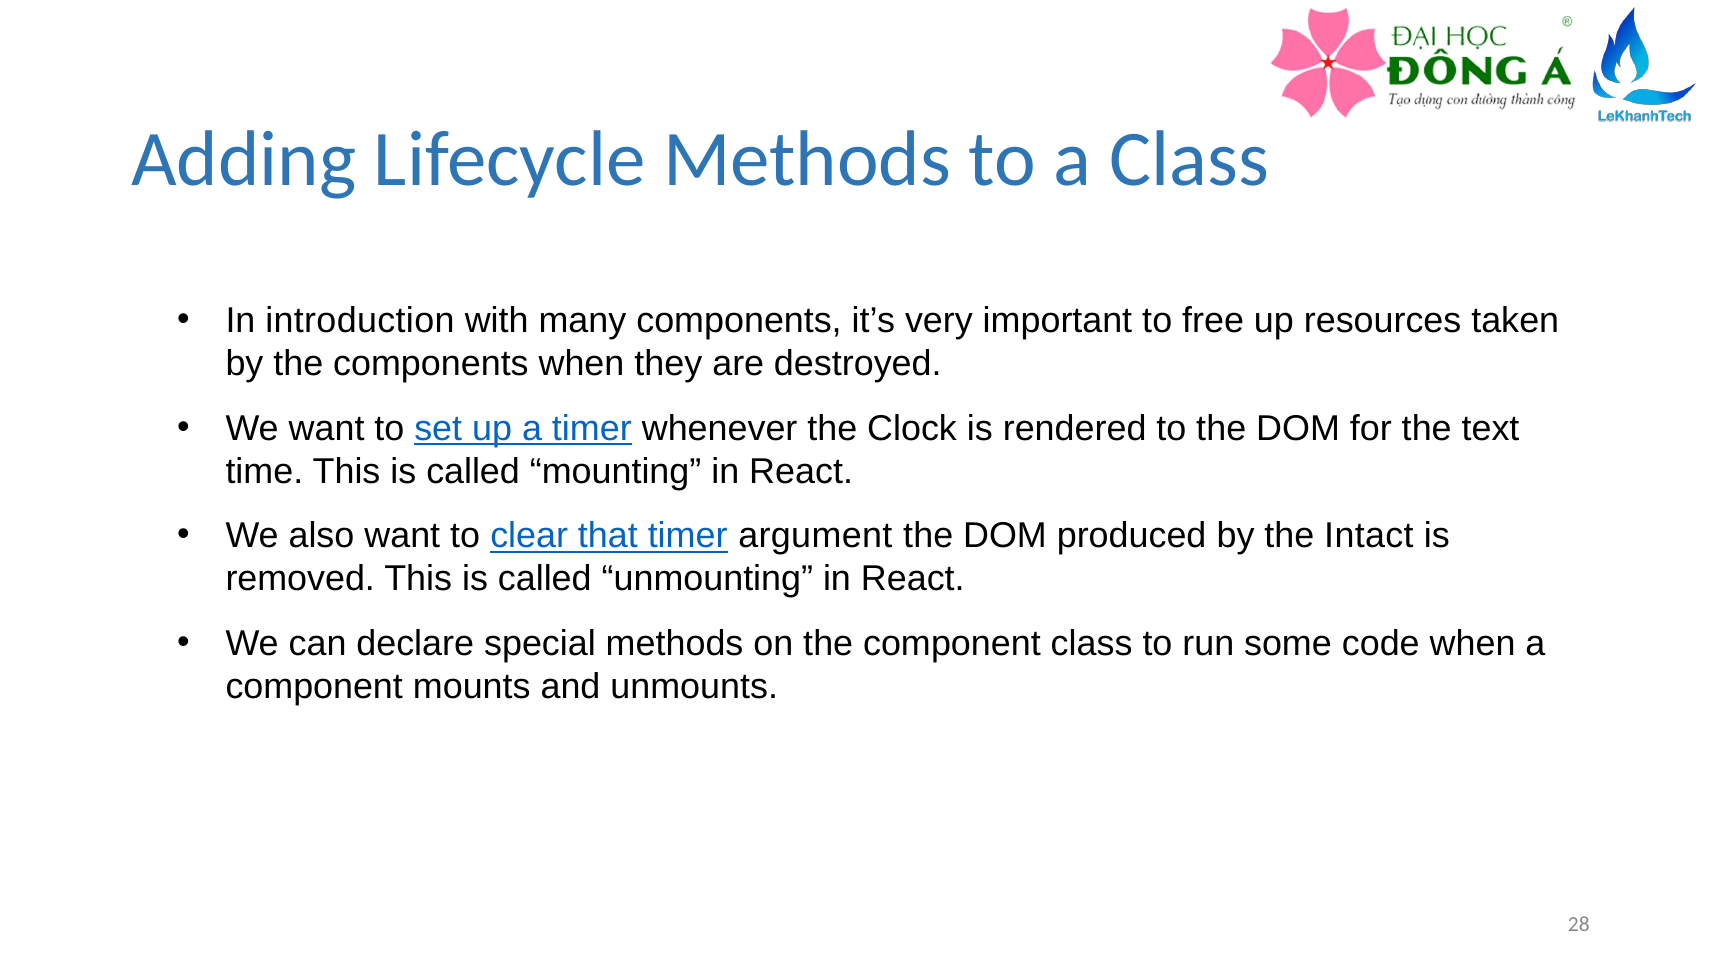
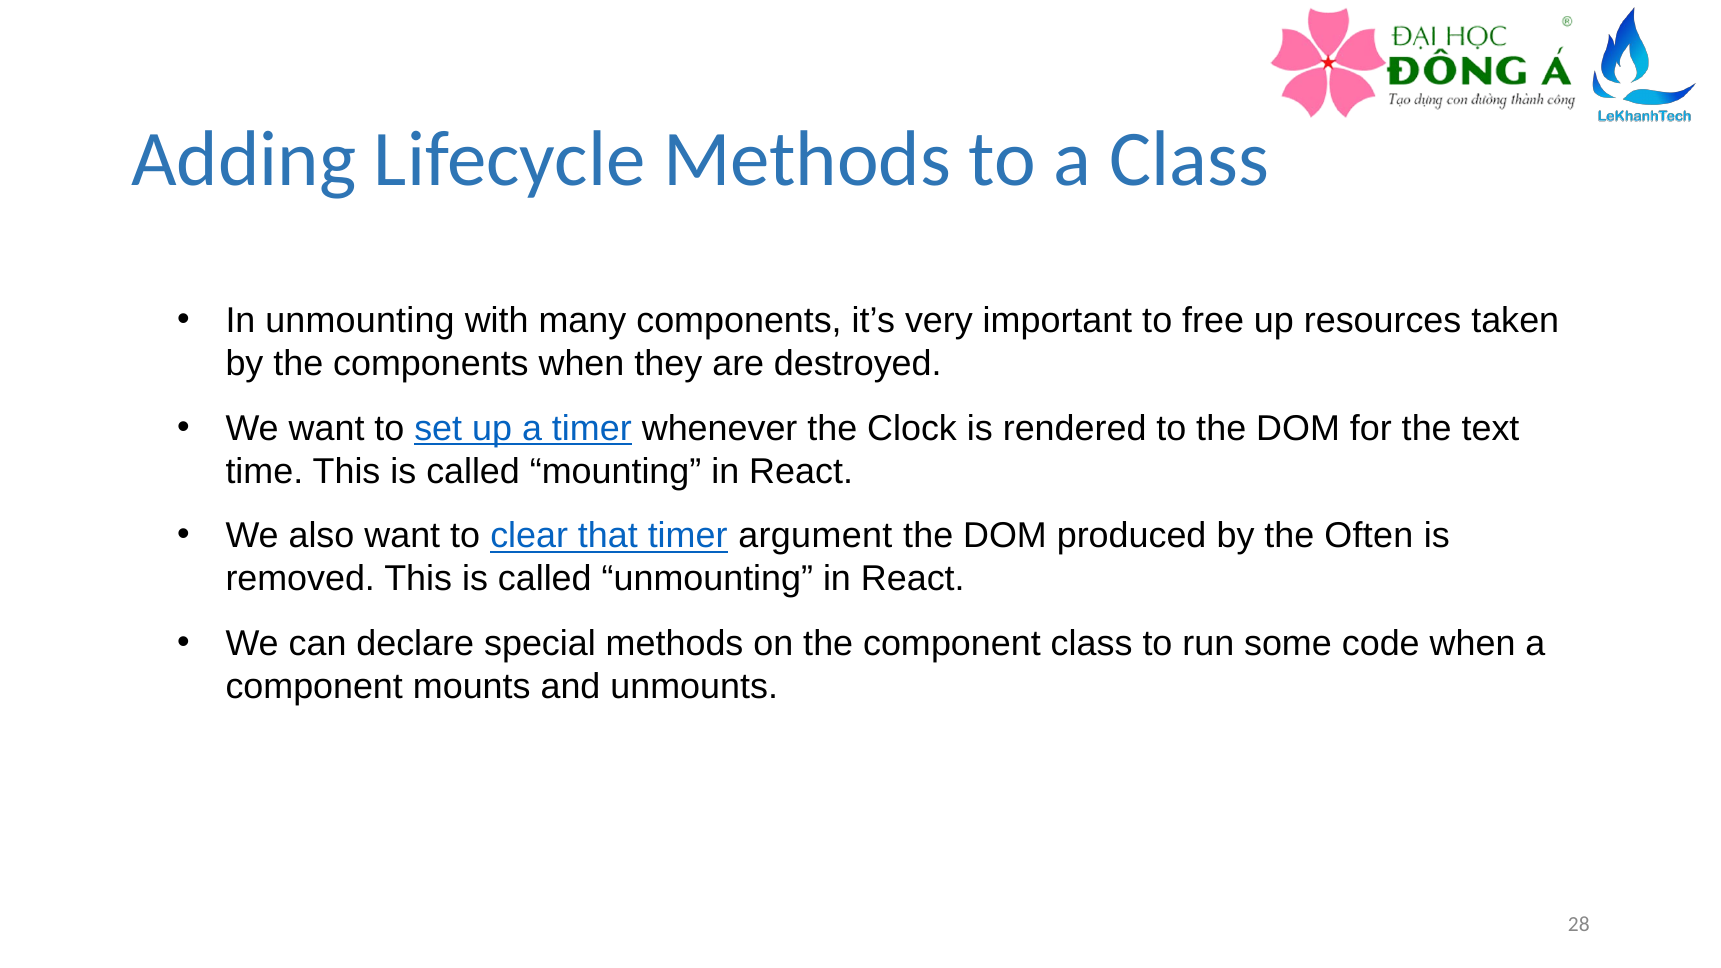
In introduction: introduction -> unmounting (360, 321)
Intact: Intact -> Often (1369, 536)
